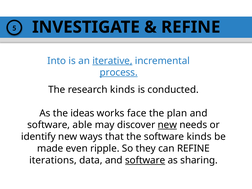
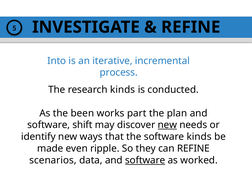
iterative underline: present -> none (112, 61)
process underline: present -> none (119, 73)
ideas: ideas -> been (82, 113)
face: face -> part (137, 113)
able: able -> shift (82, 125)
iterations: iterations -> scenarios (53, 160)
sharing: sharing -> worked (199, 160)
